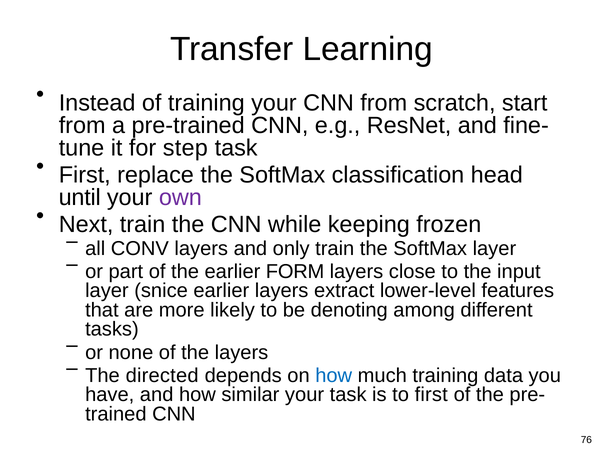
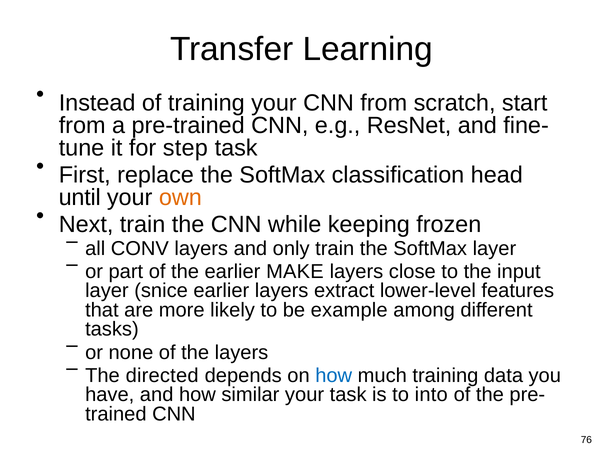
own colour: purple -> orange (180, 198)
FORM: FORM -> MAKE (295, 272)
denoting: denoting -> example (349, 310)
to first: first -> into (431, 395)
